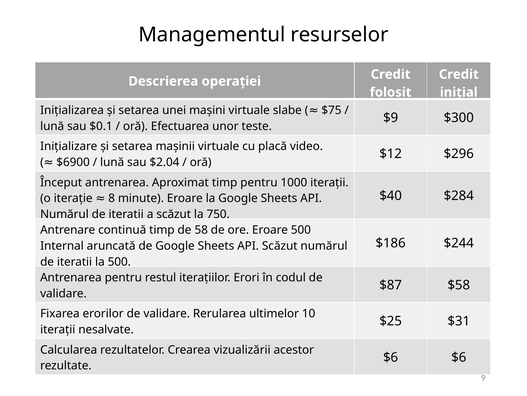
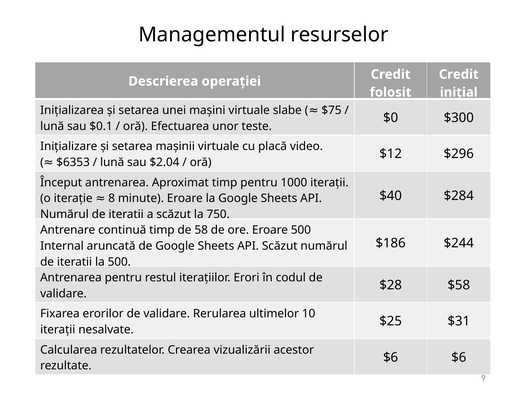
$9: $9 -> $0 (391, 118)
$6900: $6900 -> $6353 (73, 162)
$87: $87 -> $28 (391, 285)
